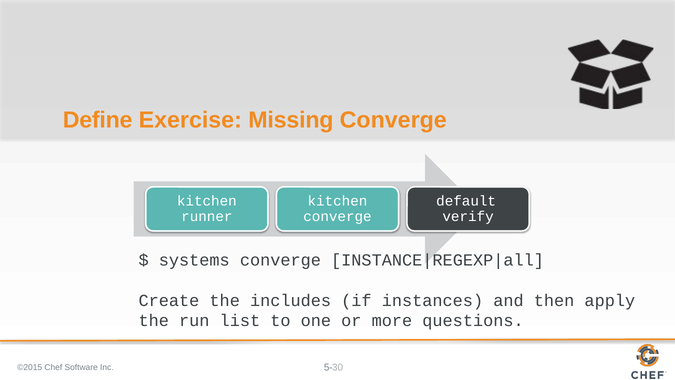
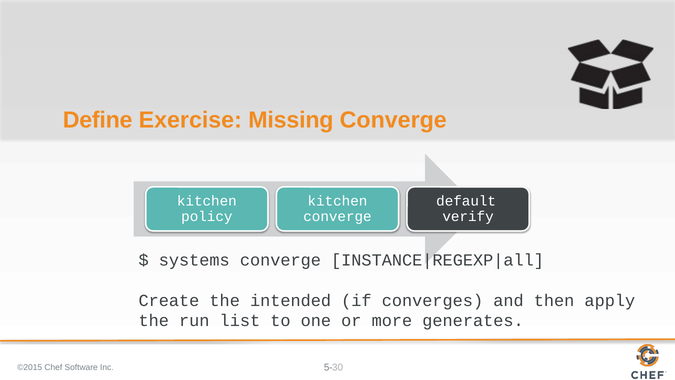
runner: runner -> policy (207, 216)
includes: includes -> intended (291, 300)
instances: instances -> converges (432, 300)
questions: questions -> generates (473, 321)
